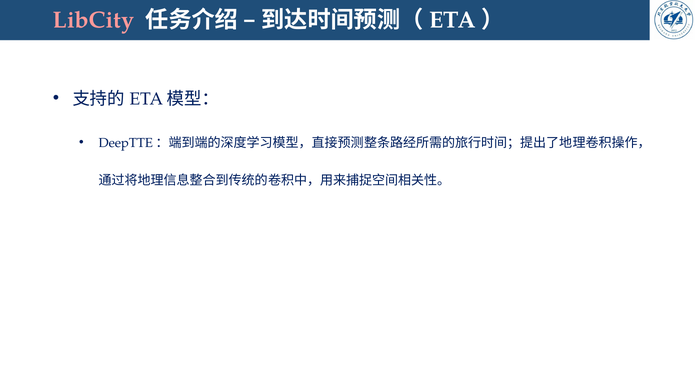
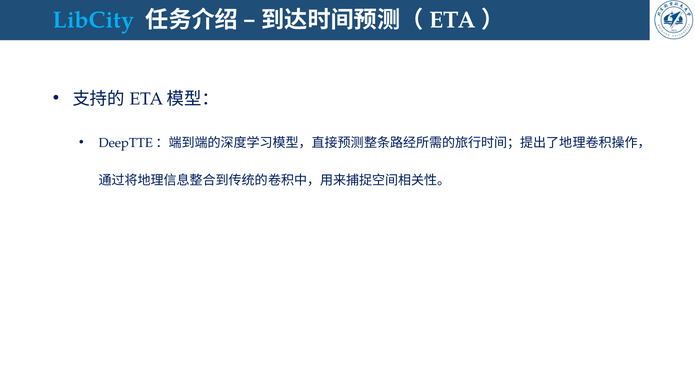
LibCity colour: pink -> light blue (94, 20)
